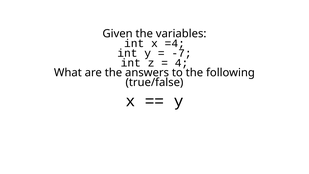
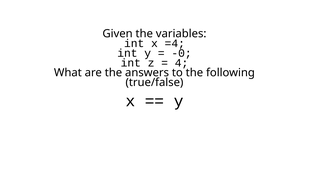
-7: -7 -> -0 (182, 53)
